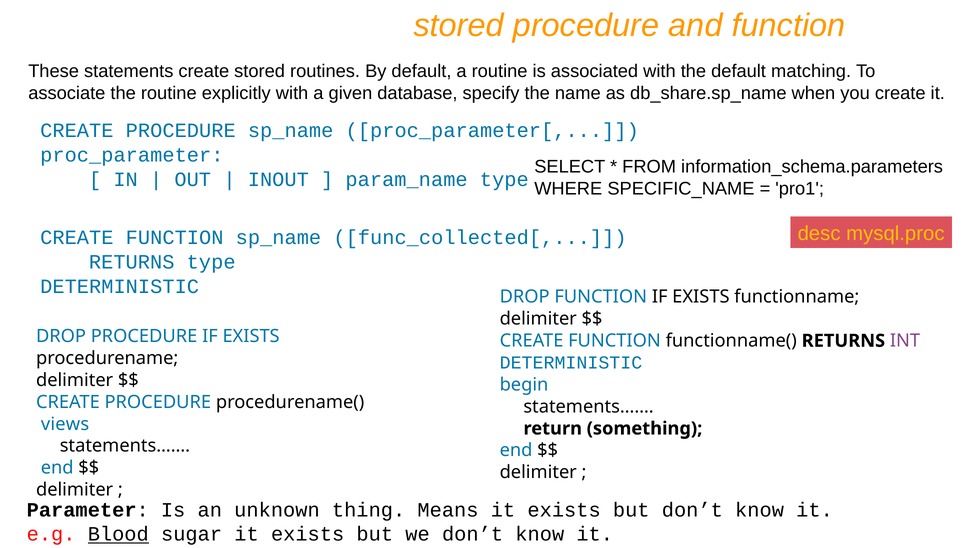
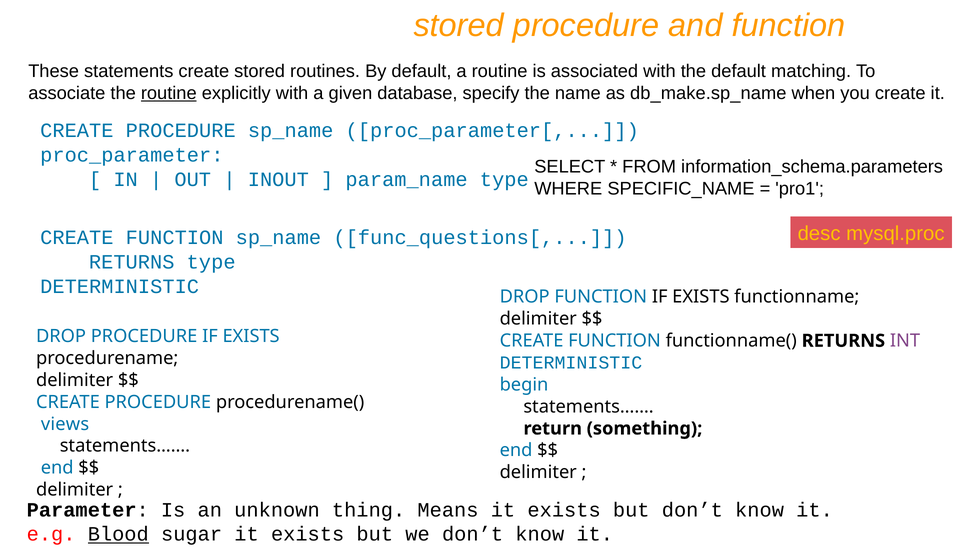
routine underline: none -> present (169, 93)
db_share.sp_name: db_share.sp_name -> db_make.sp_name (708, 93)
func_collected[: func_collected[ -> func_questions[ (480, 238)
